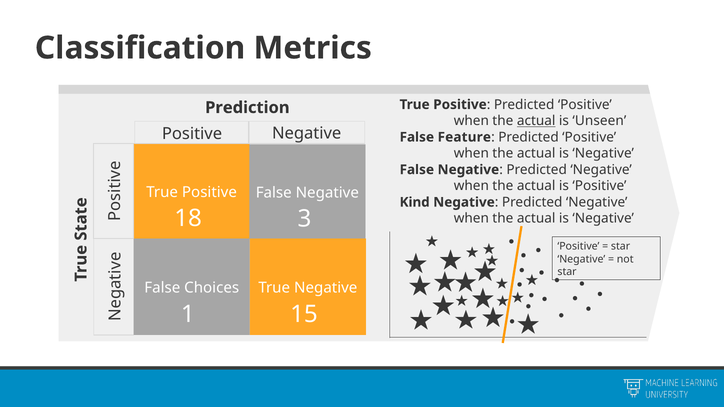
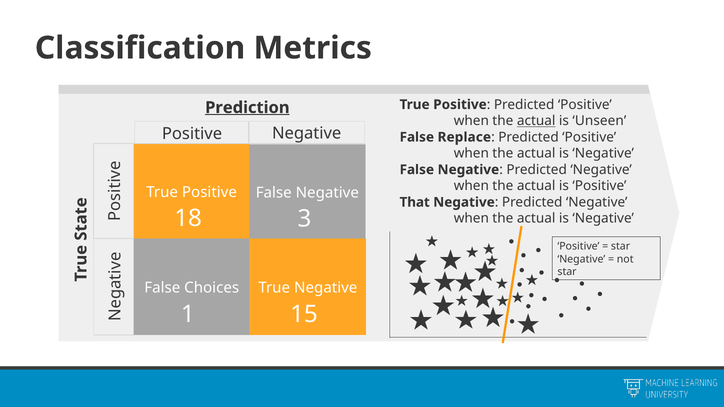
Prediction underline: none -> present (247, 108)
Feature: Feature -> Replace (464, 137)
Kind: Kind -> That (415, 202)
